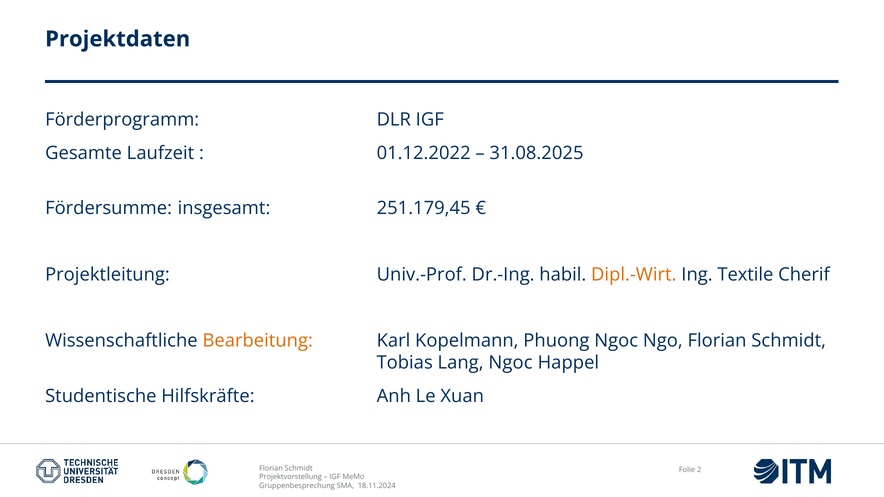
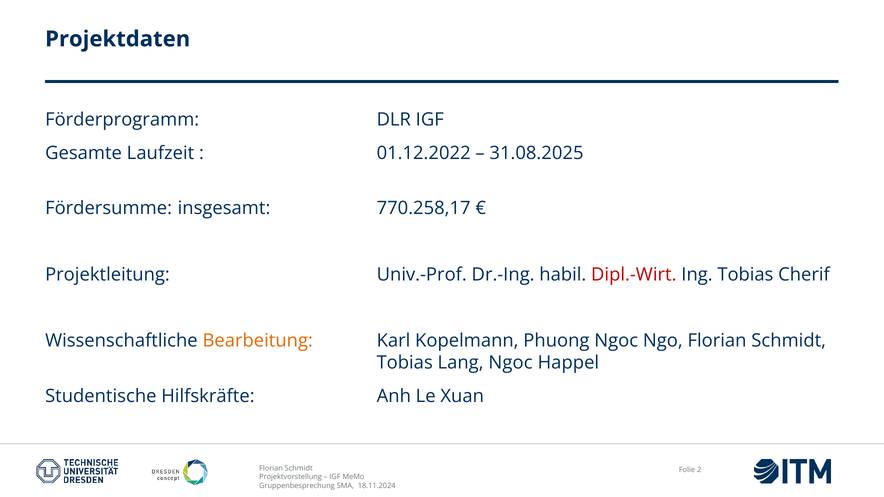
251.179,45: 251.179,45 -> 770.258,17 (424, 208)
Dipl.-Wirt colour: orange -> red (634, 275)
Ing Textile: Textile -> Tobias (745, 275)
